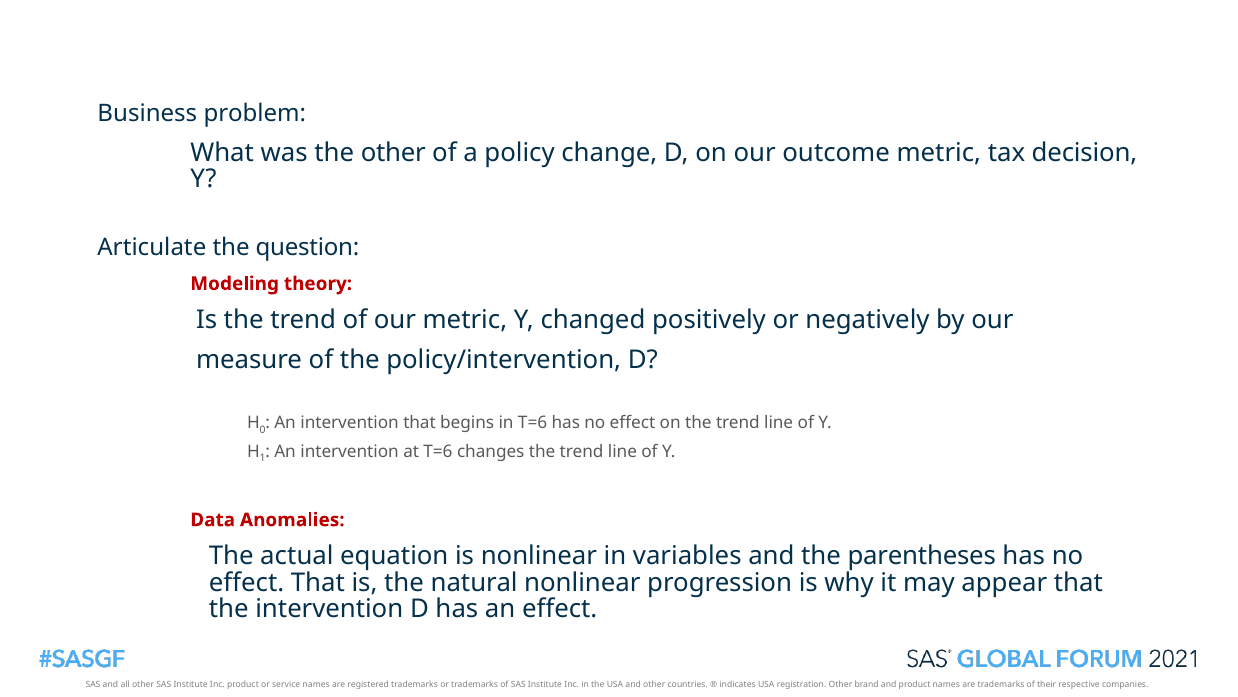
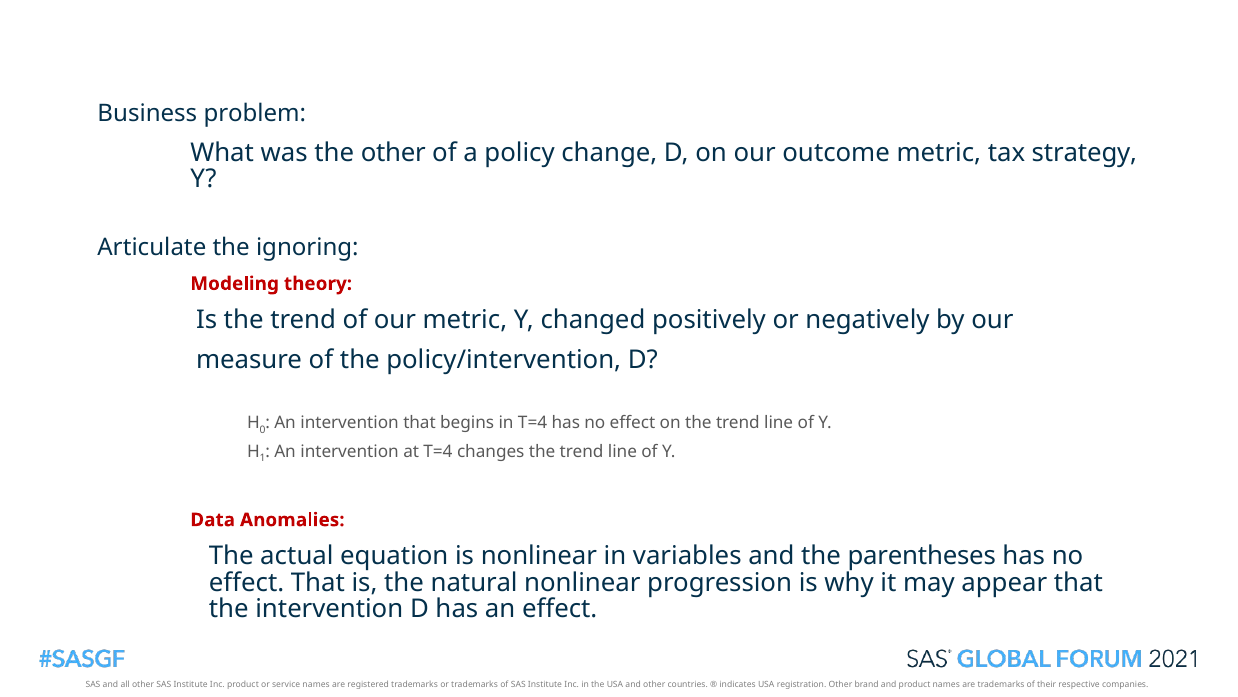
decision: decision -> strategy (1084, 153)
question: question -> ignoring (307, 248)
in T=6: T=6 -> T=4 (533, 423)
at T=6: T=6 -> T=4 (438, 451)
